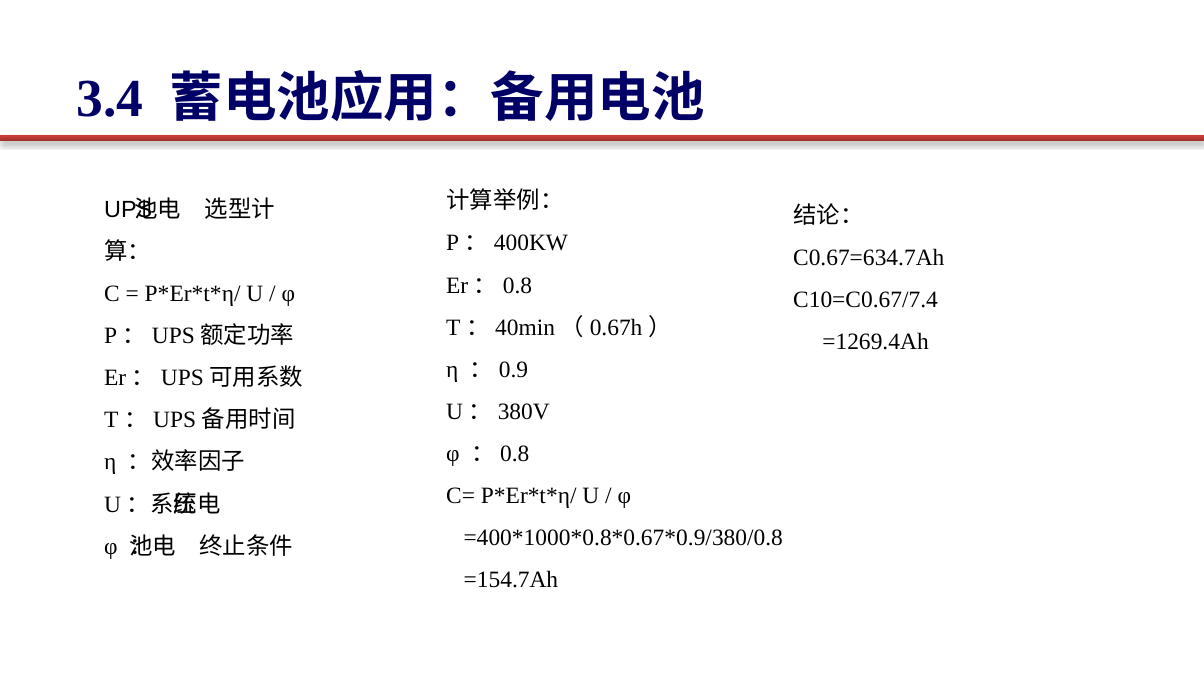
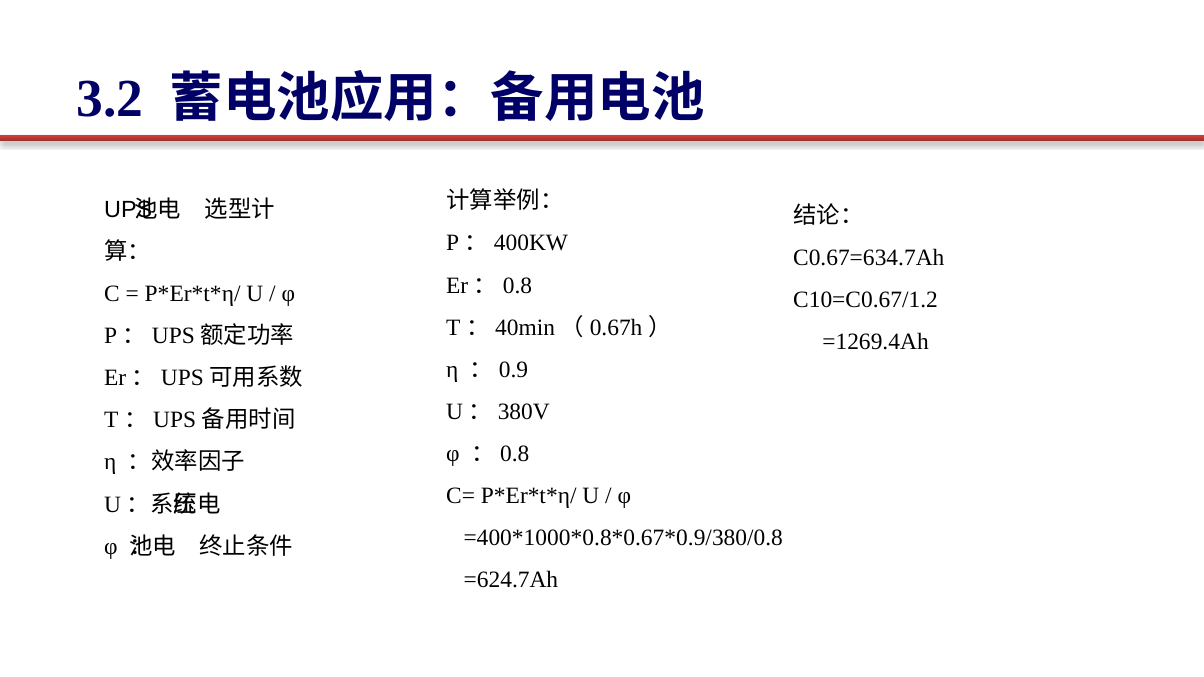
3.4: 3.4 -> 3.2 (110, 99)
C10=C0.67/7.4: C10=C0.67/7.4 -> C10=C0.67/1.2 (866, 300)
=154.7Ah: =154.7Ah -> =624.7Ah (511, 580)
